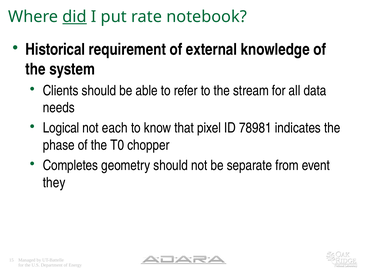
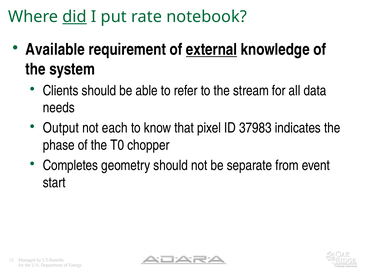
Historical: Historical -> Available (55, 49)
external underline: none -> present (212, 49)
Logical: Logical -> Output (61, 128)
78981: 78981 -> 37983 (255, 128)
they: they -> start (54, 182)
